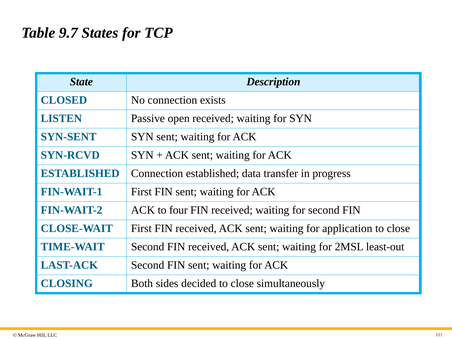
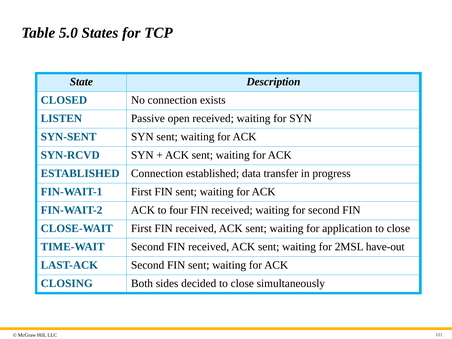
9.7: 9.7 -> 5.0 (68, 33)
least-out: least-out -> have-out (385, 247)
